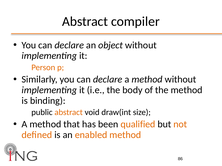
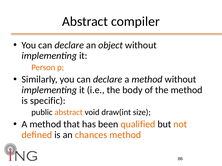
binding: binding -> specific (48, 101)
enabled: enabled -> chances (91, 135)
